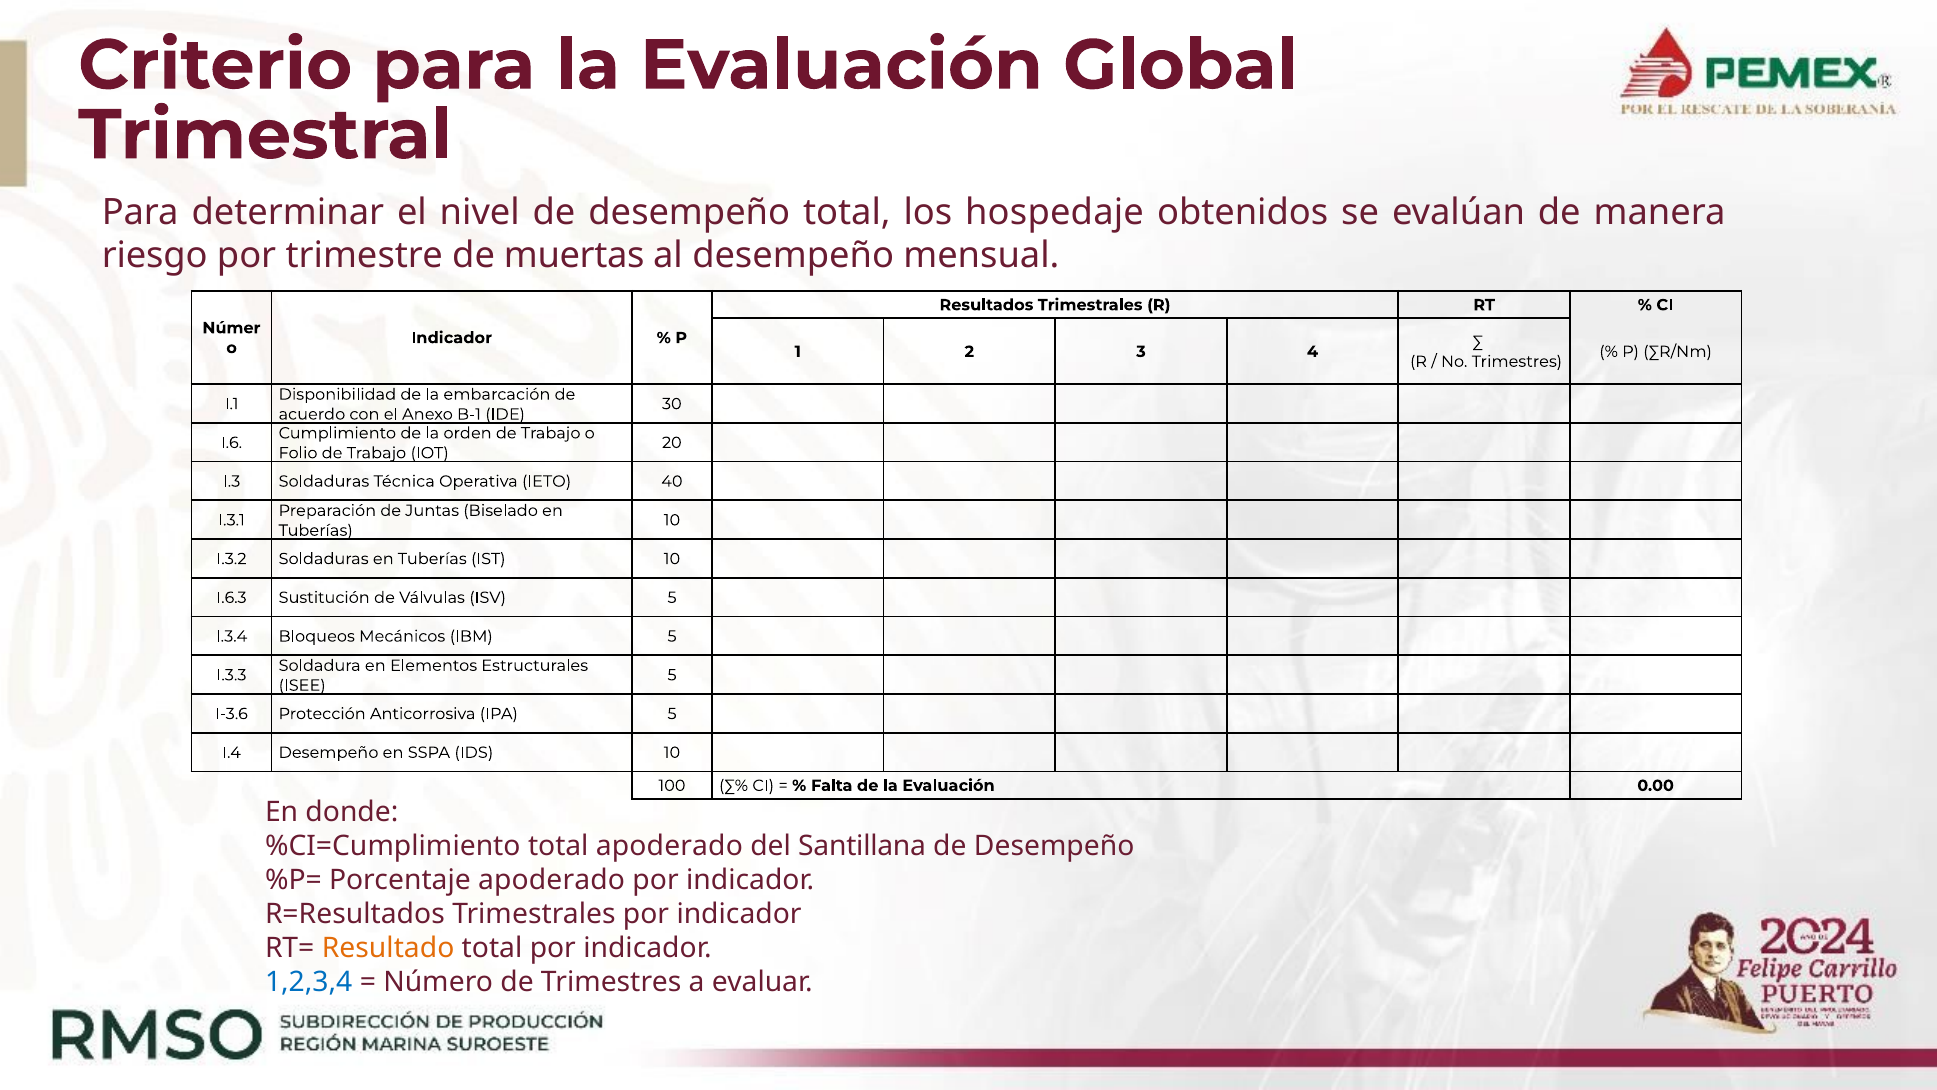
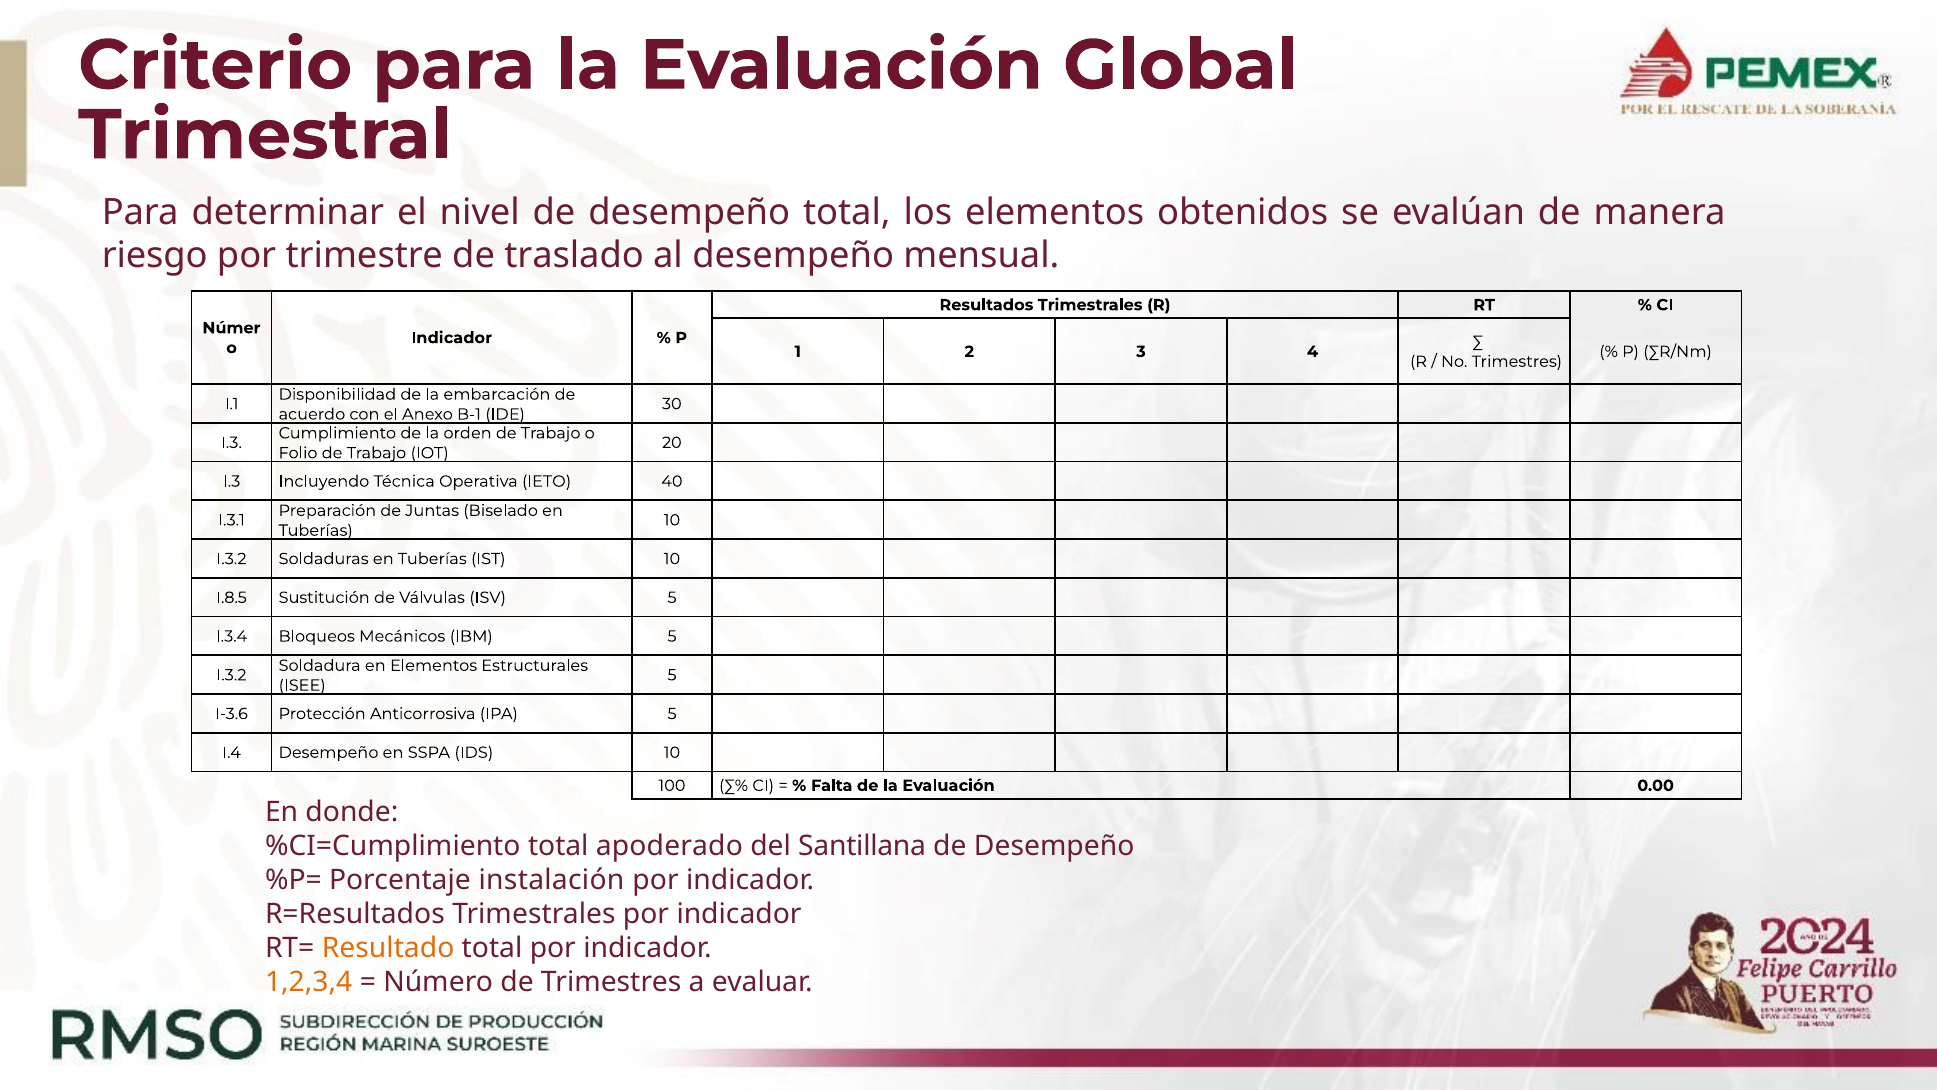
los hospedaje: hospedaje -> elementos (1055, 212)
muertas: muertas -> traslado (574, 256)
I.6: I.6 -> I.3 (231, 442)
I.3 Soldaduras: Soldaduras -> Incluyendo (324, 481)
I.6.3: I.6.3 -> I.8.5 (232, 597)
I.3.3: I.3.3 -> I.3.2 (231, 675)
Porcentaje apoderado: apoderado -> instalación (552, 880)
1,2,3,4 colour: blue -> orange (309, 982)
